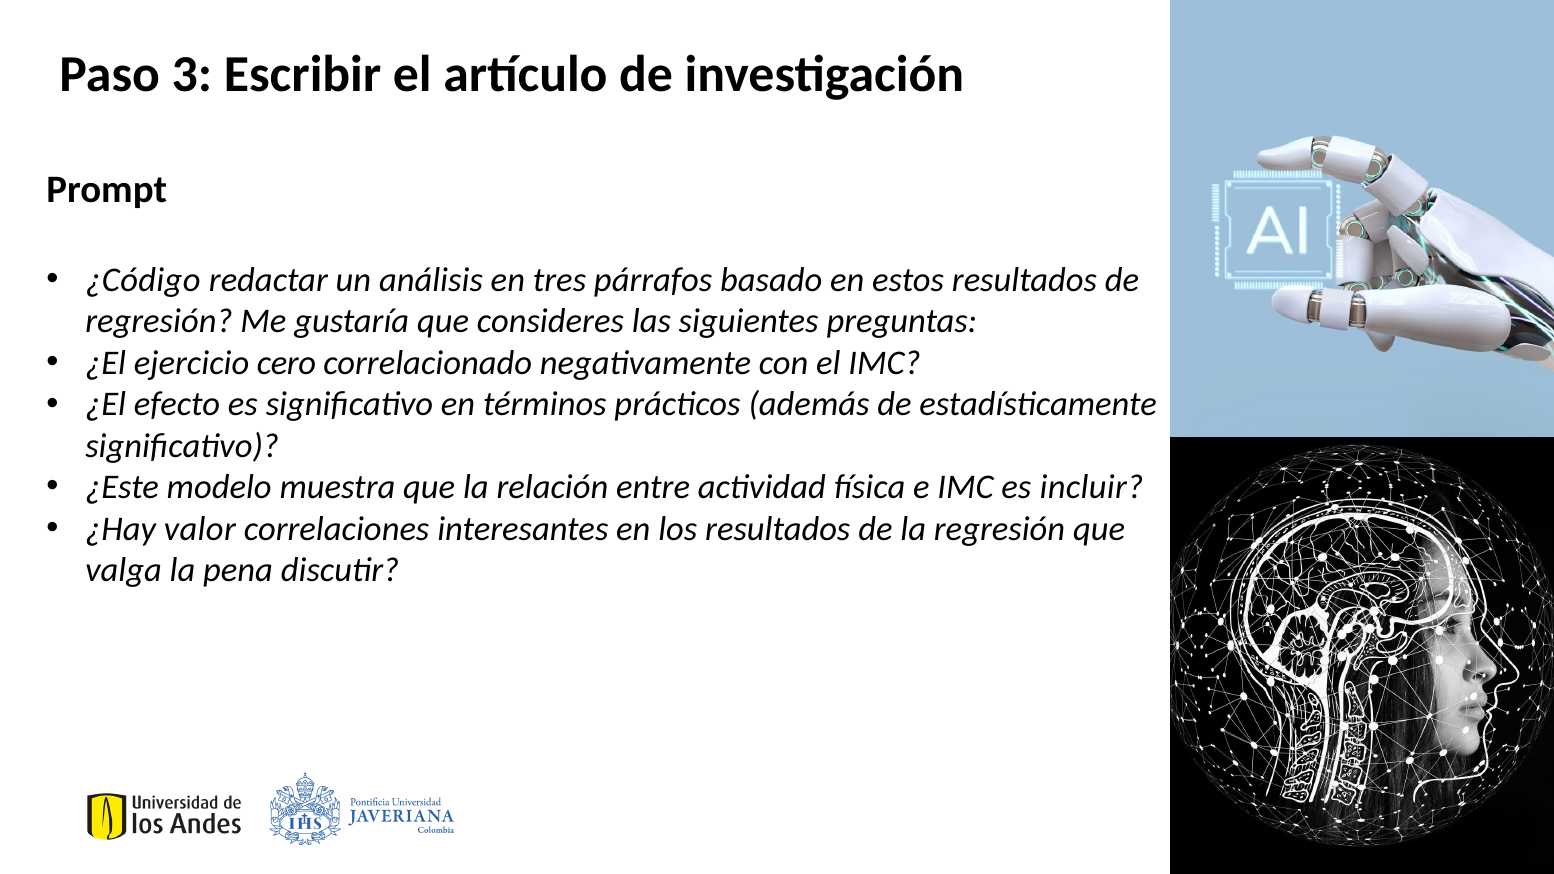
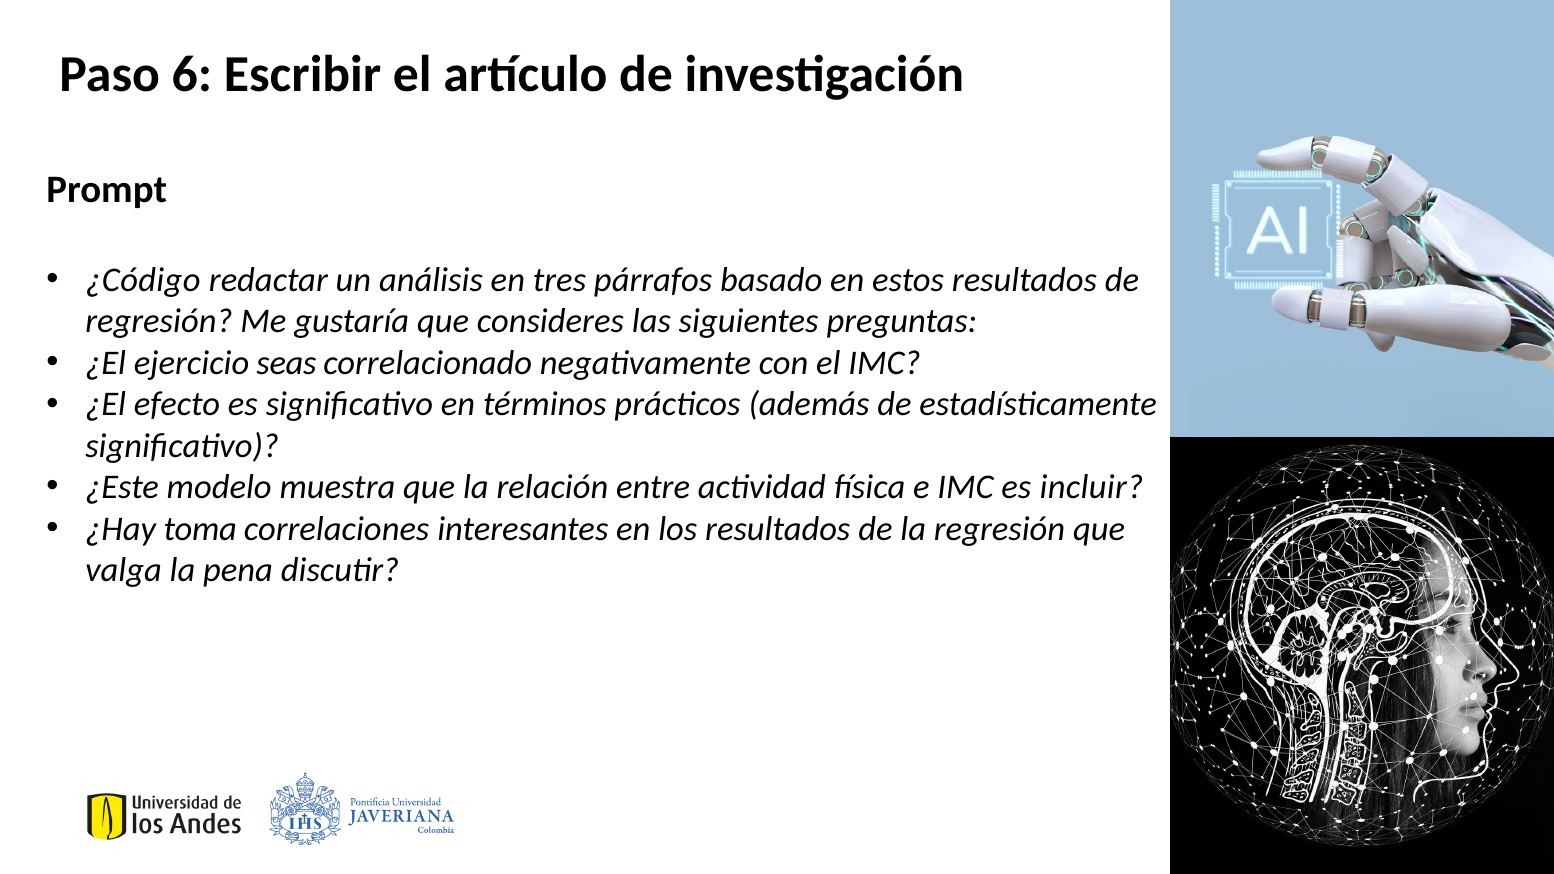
3: 3 -> 6 (192, 75)
cero: cero -> seas (286, 363)
valor: valor -> toma (200, 529)
